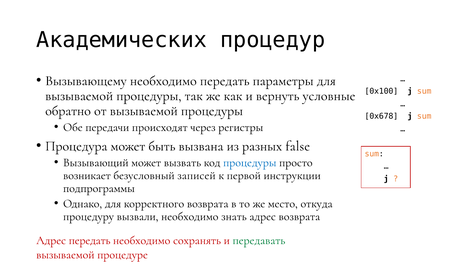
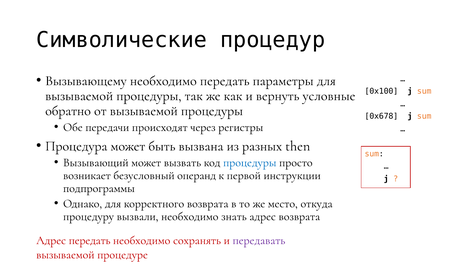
Академических: Академических -> Символические (122, 40)
false: false -> then (298, 146)
записей: записей -> операнд (197, 175)
передавать colour: green -> purple (259, 240)
